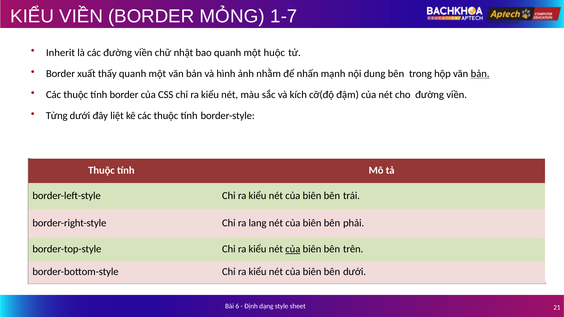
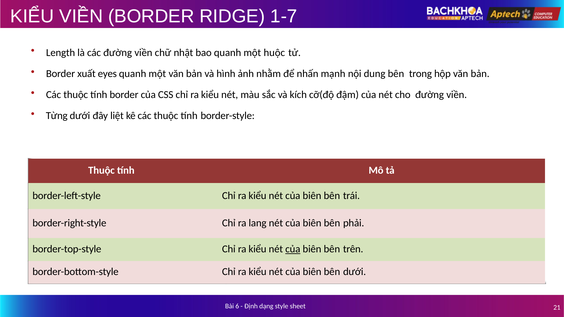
MỎNG: MỎNG -> RIDGE (232, 16)
Inherit: Inherit -> Length (61, 53)
thấy: thấy -> eyes (107, 74)
bản underline: present -> none (480, 74)
